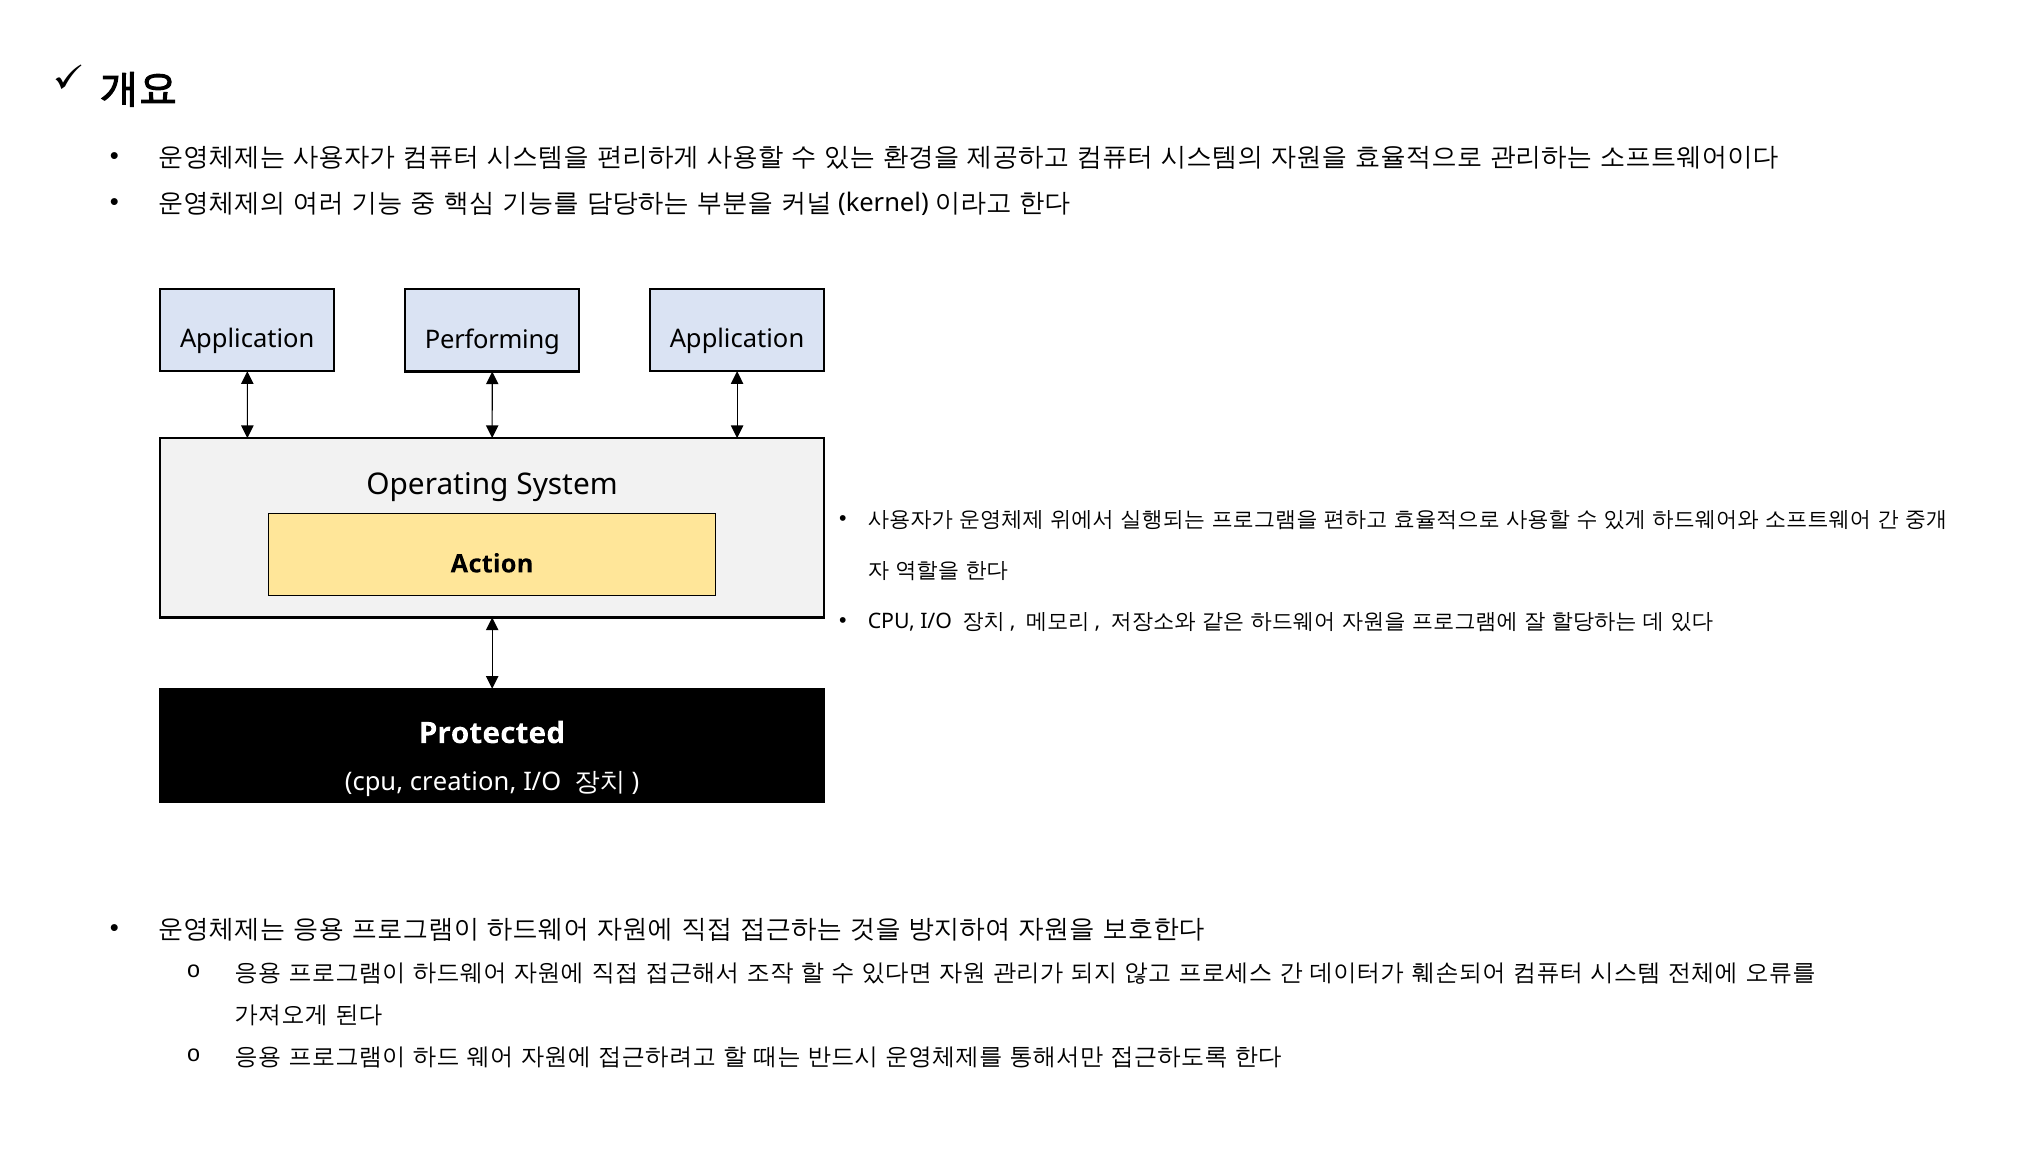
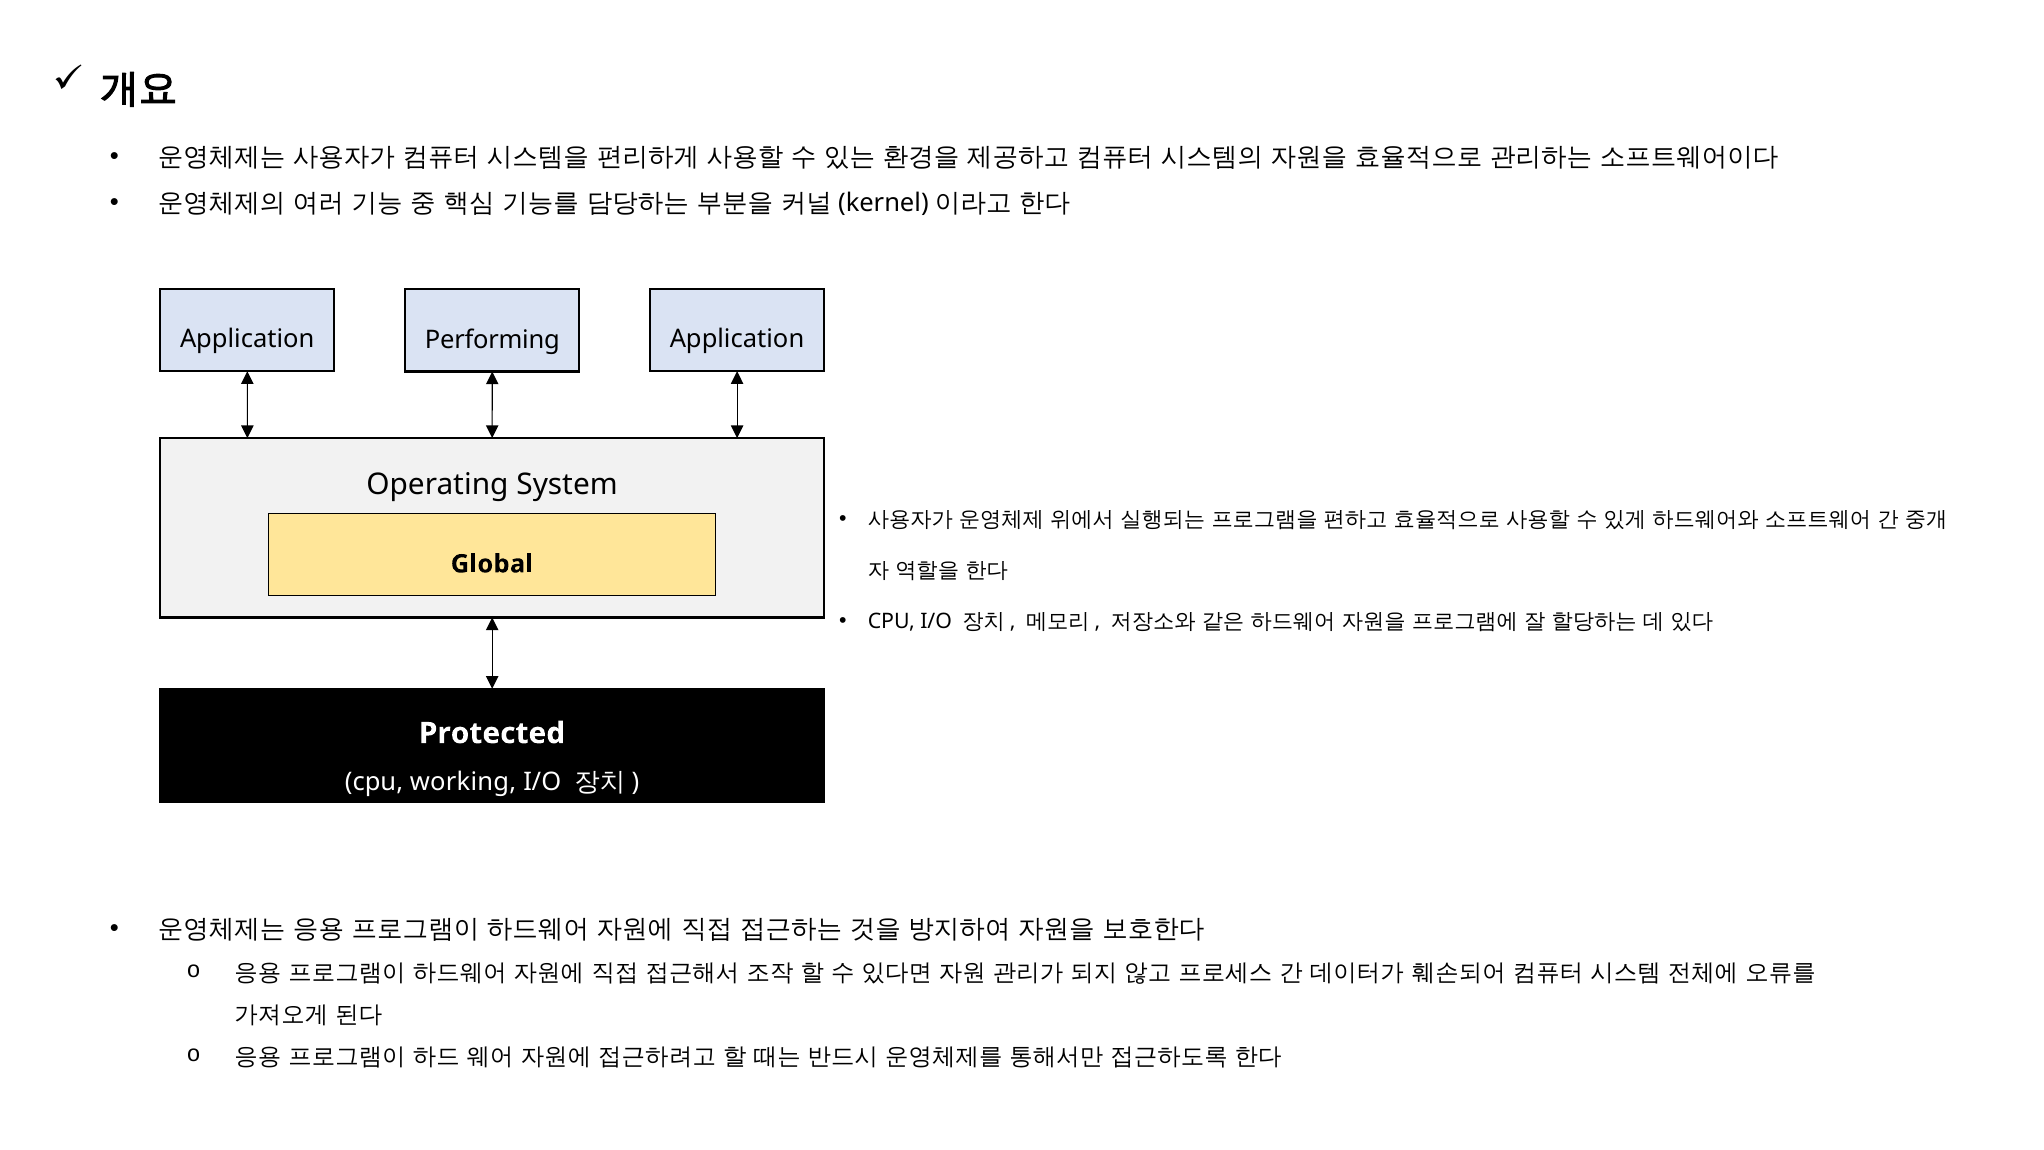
Action: Action -> Global (492, 564)
creation: creation -> working (463, 781)
